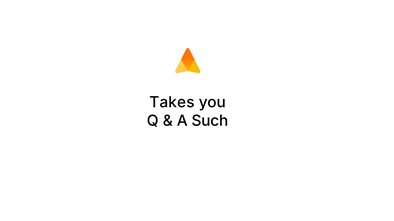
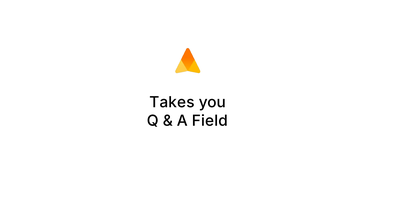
Such: Such -> Field (210, 121)
